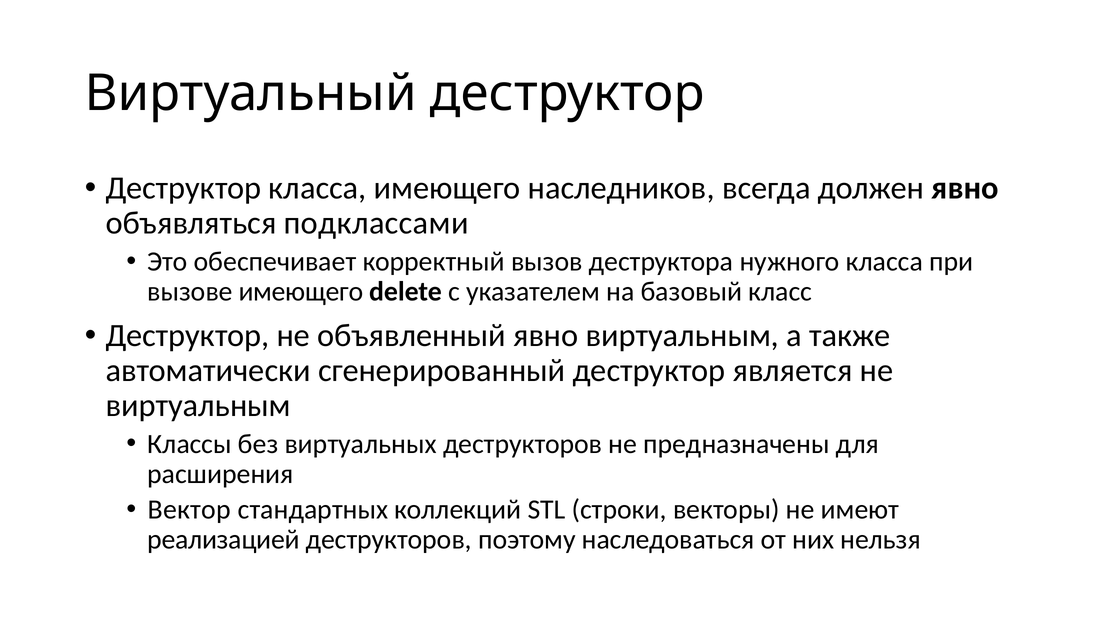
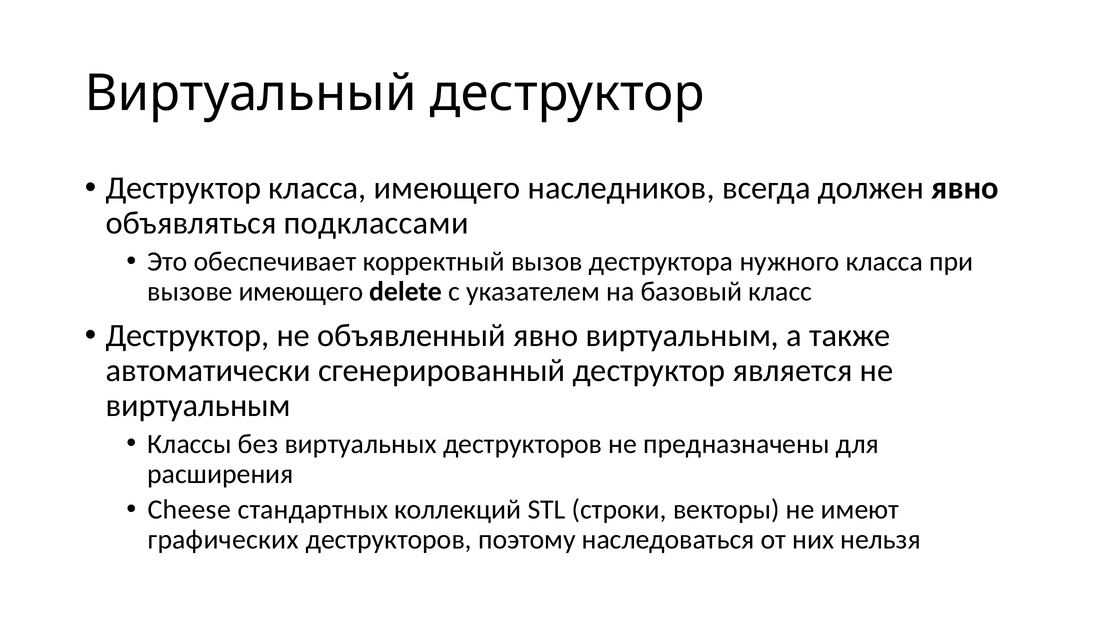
Вектор: Вектор -> Cheese (189, 509)
реализацией: реализацией -> графических (223, 539)
